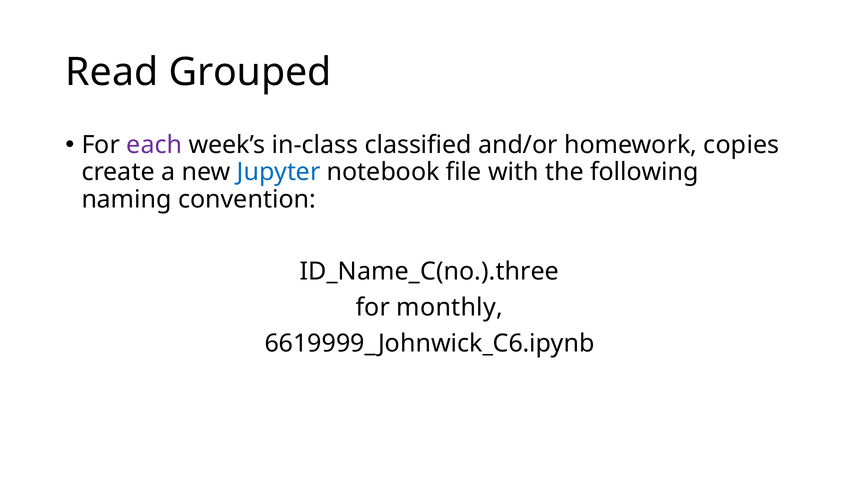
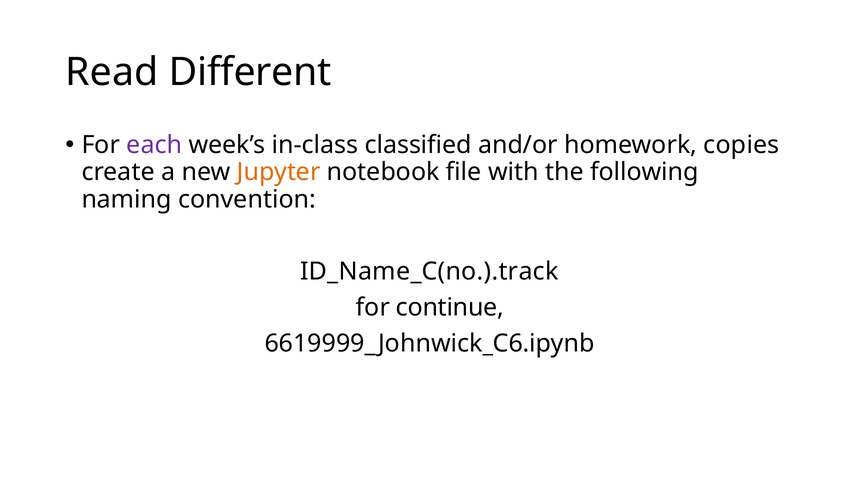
Grouped: Grouped -> Different (250, 72)
Jupyter colour: blue -> orange (279, 172)
ID_Name_C(no.).three: ID_Name_C(no.).three -> ID_Name_C(no.).track (429, 271)
monthly: monthly -> continue (450, 307)
